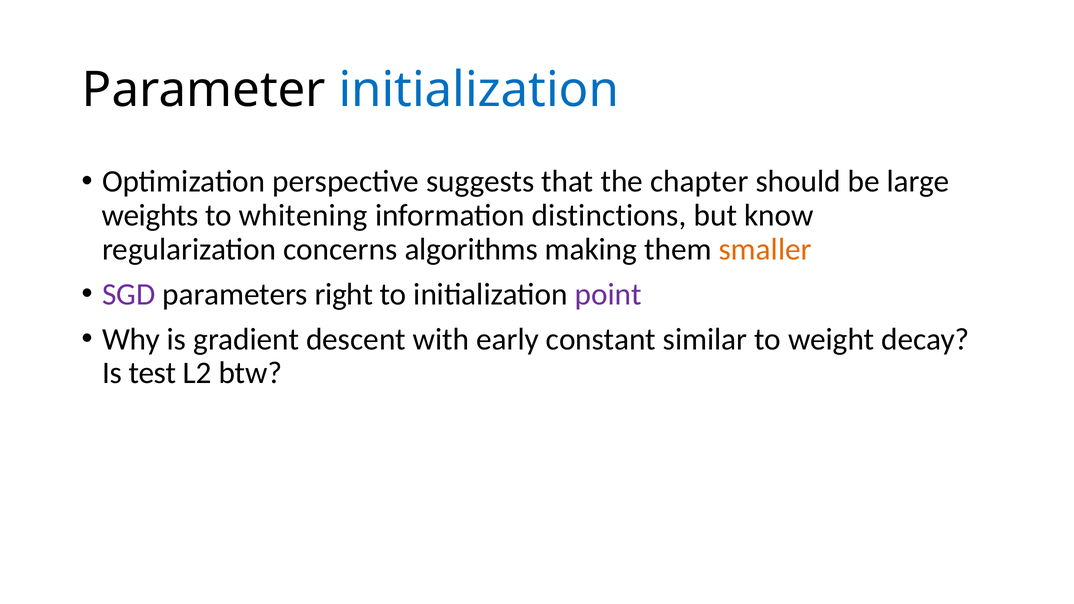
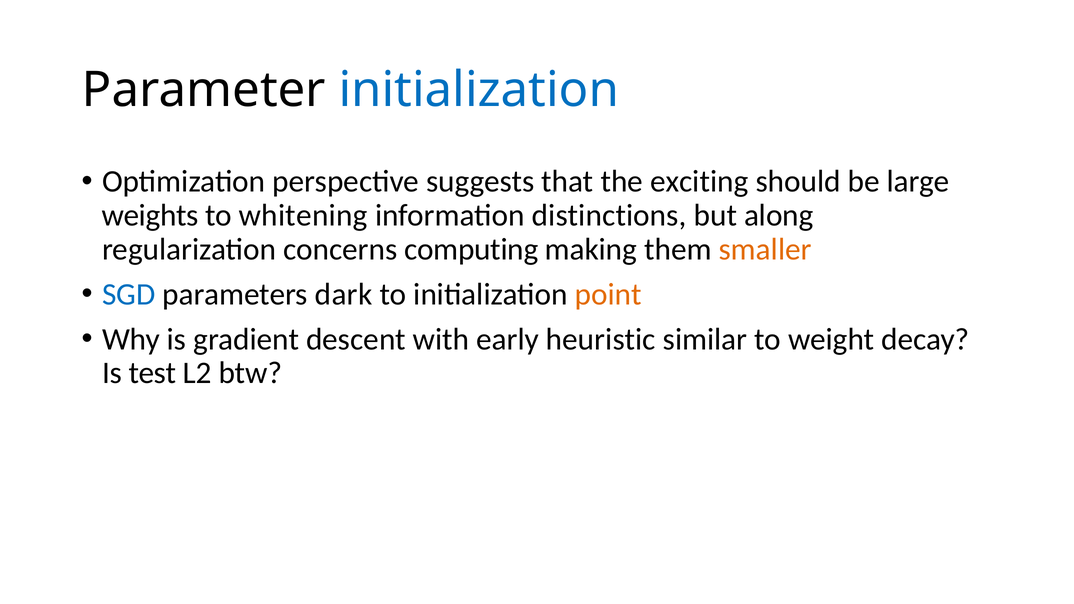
chapter: chapter -> exciting (699, 182)
know: know -> along (779, 215)
algorithms: algorithms -> computing (471, 249)
SGD colour: purple -> blue (129, 294)
right: right -> dark (344, 294)
point colour: purple -> orange (608, 294)
constant: constant -> heuristic (601, 339)
